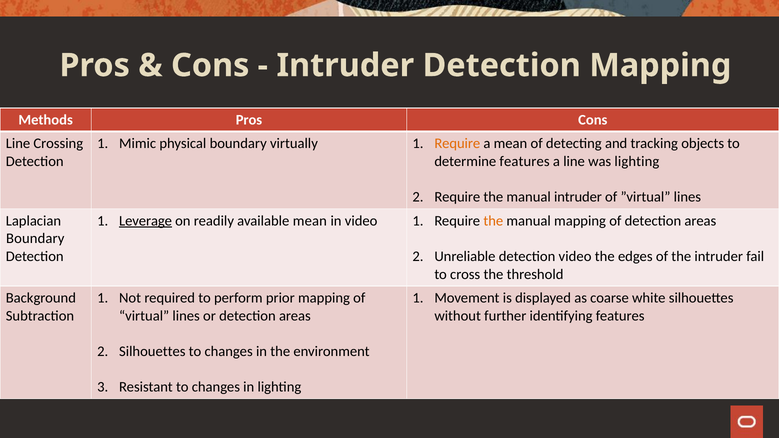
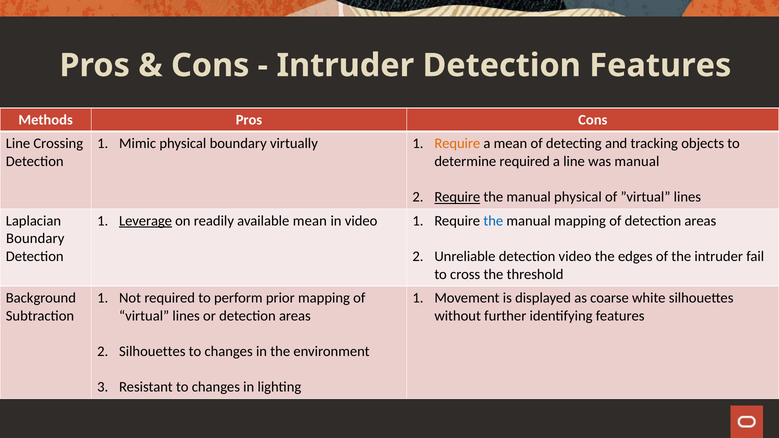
Detection Mapping: Mapping -> Features (660, 65)
determine features: features -> required (525, 162)
was lighting: lighting -> manual (637, 162)
Require underline: none -> present (457, 197)
manual intruder: intruder -> physical (578, 197)
the colour: orange -> blue (493, 221)
